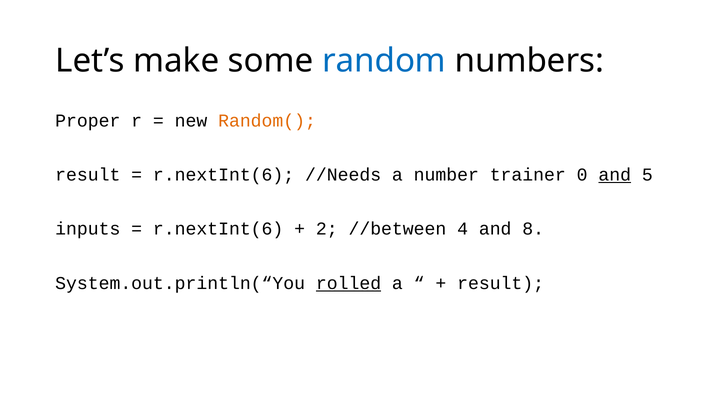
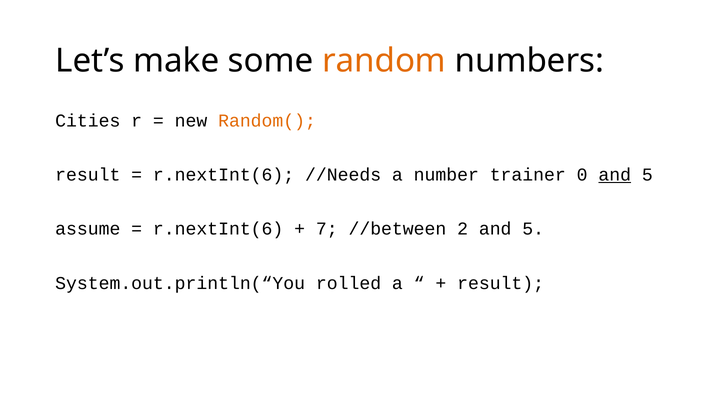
random colour: blue -> orange (384, 61)
Proper: Proper -> Cities (88, 121)
inputs: inputs -> assume (88, 229)
2: 2 -> 7 (327, 229)
4: 4 -> 2 (463, 229)
8: 8 -> 5 (533, 229)
rolled underline: present -> none (349, 283)
